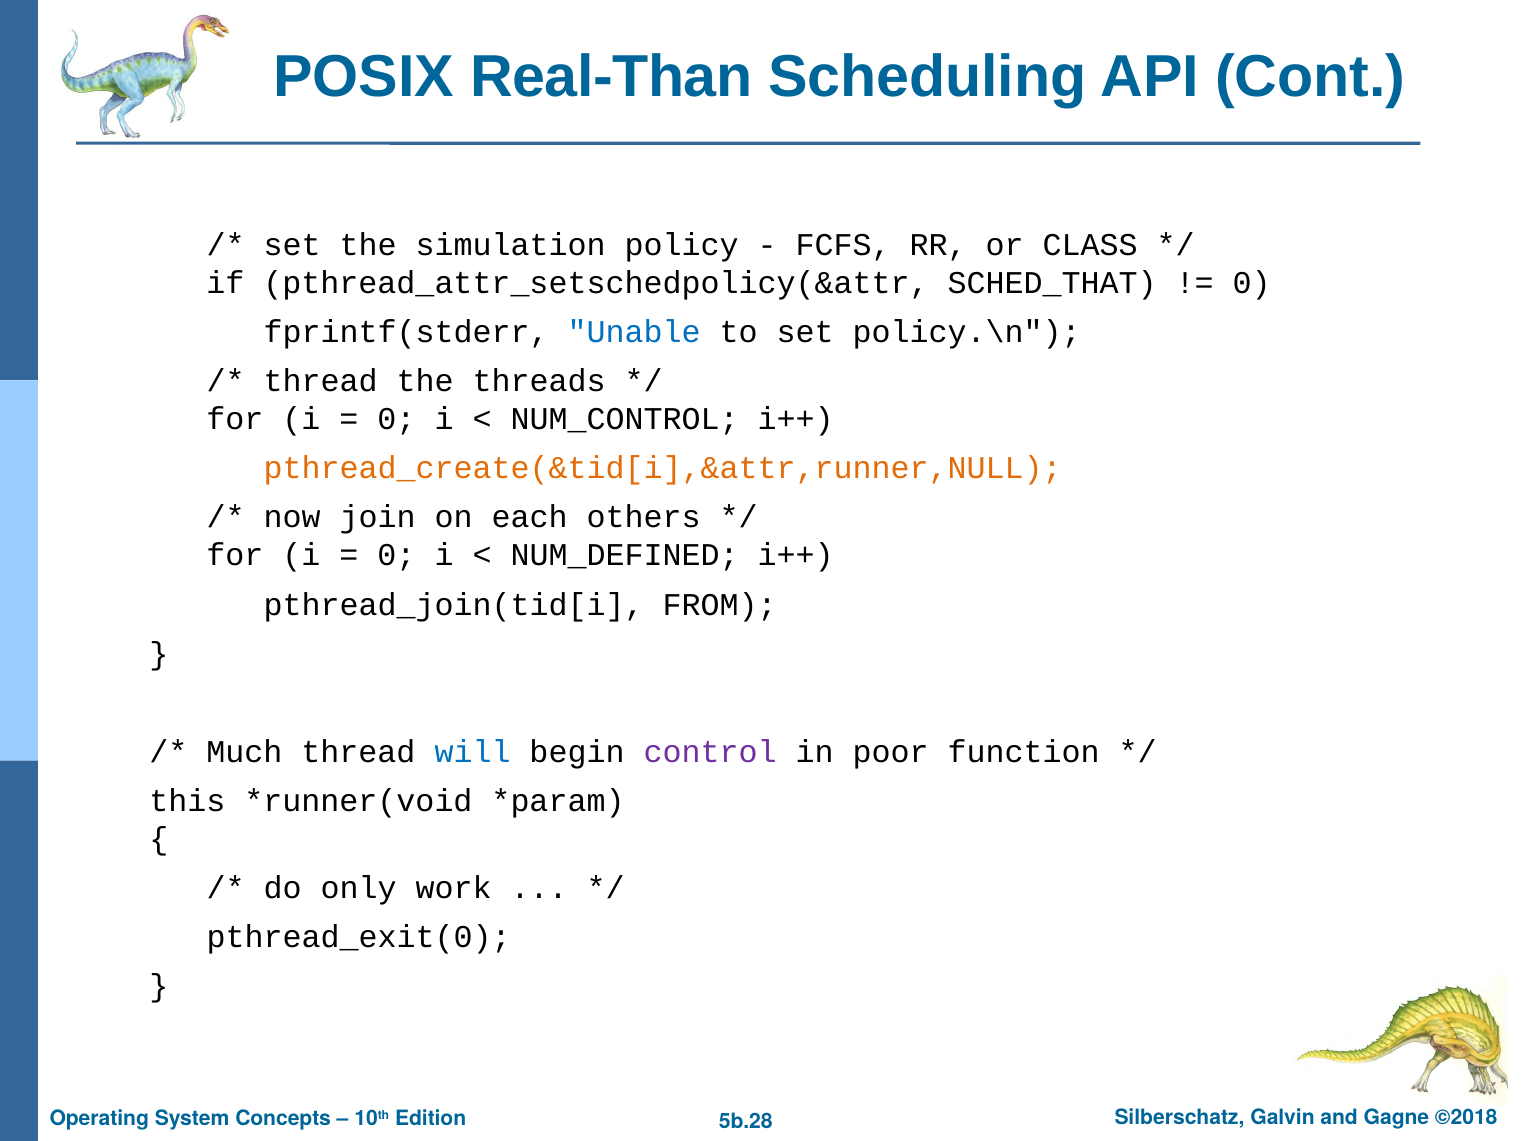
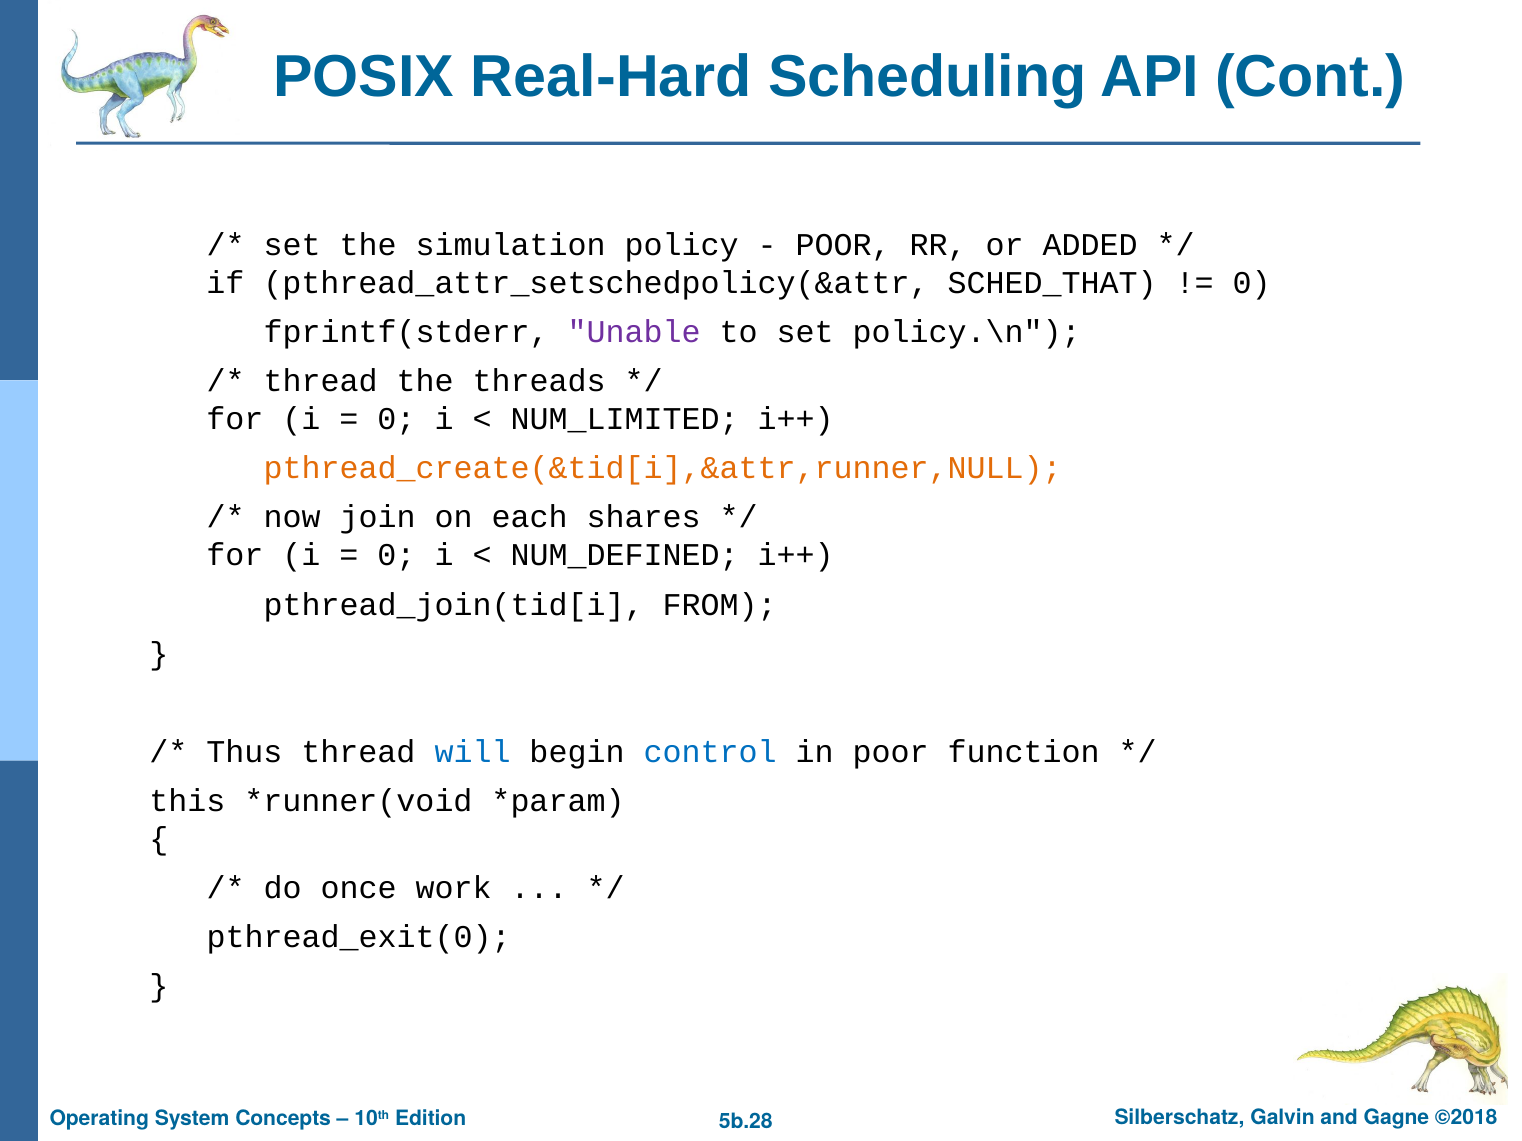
Real-Than: Real-Than -> Real-Hard (611, 77)
FCFS: FCFS -> POOR (843, 245)
CLASS: CLASS -> ADDED (1090, 245)
Unable colour: blue -> purple (634, 332)
NUM_CONTROL: NUM_CONTROL -> NUM_LIMITED (625, 419)
others: others -> shares (644, 518)
Much: Much -> Thus (244, 752)
control colour: purple -> blue (710, 752)
only: only -> once (359, 889)
